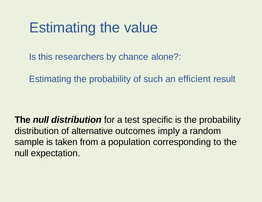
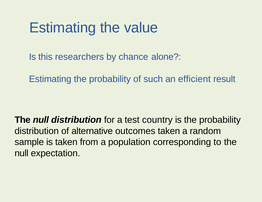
specific: specific -> country (157, 120)
outcomes imply: imply -> taken (169, 131)
